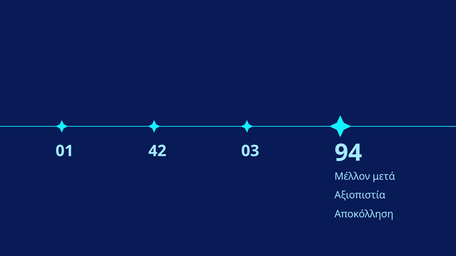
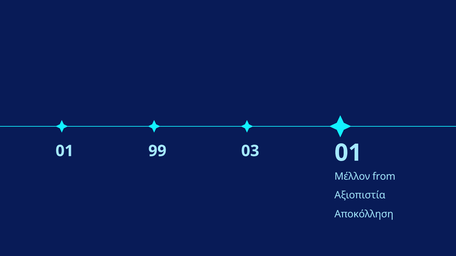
42: 42 -> 99 (157, 151)
03 94: 94 -> 01 (348, 153)
μετά: μετά -> from (384, 177)
